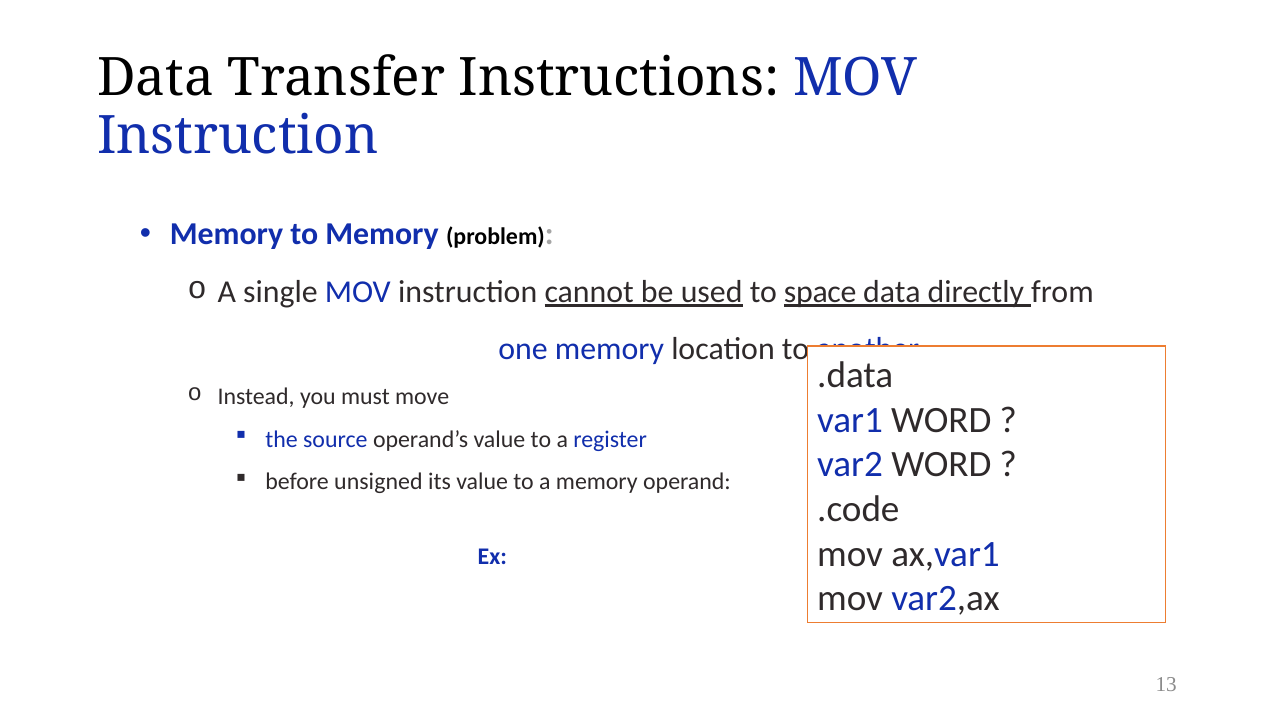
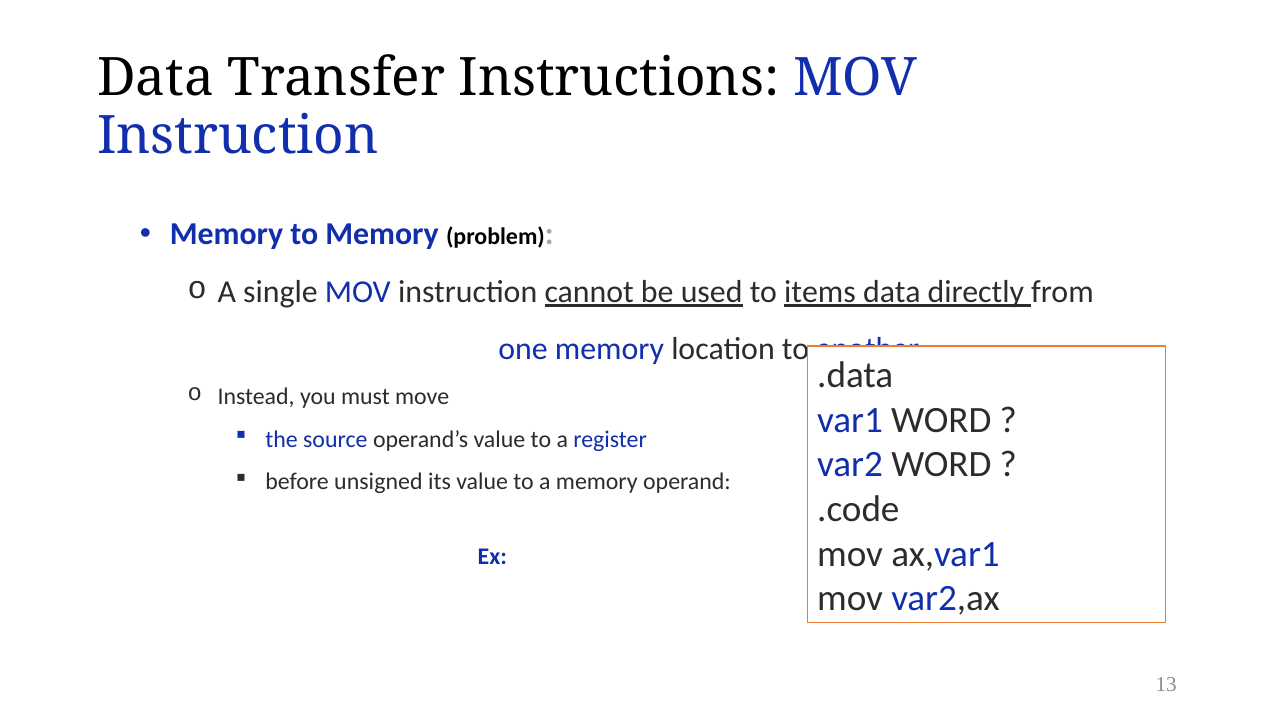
space: space -> items (820, 292)
